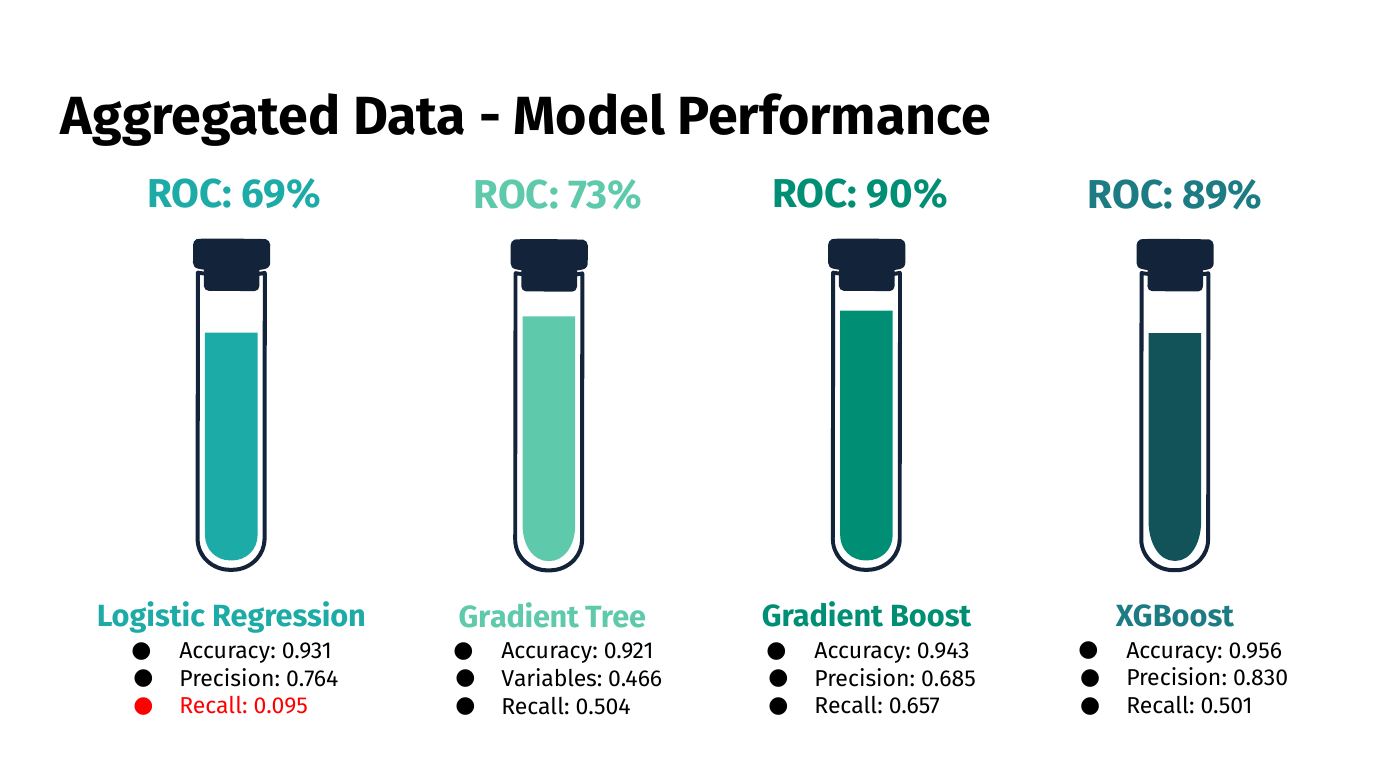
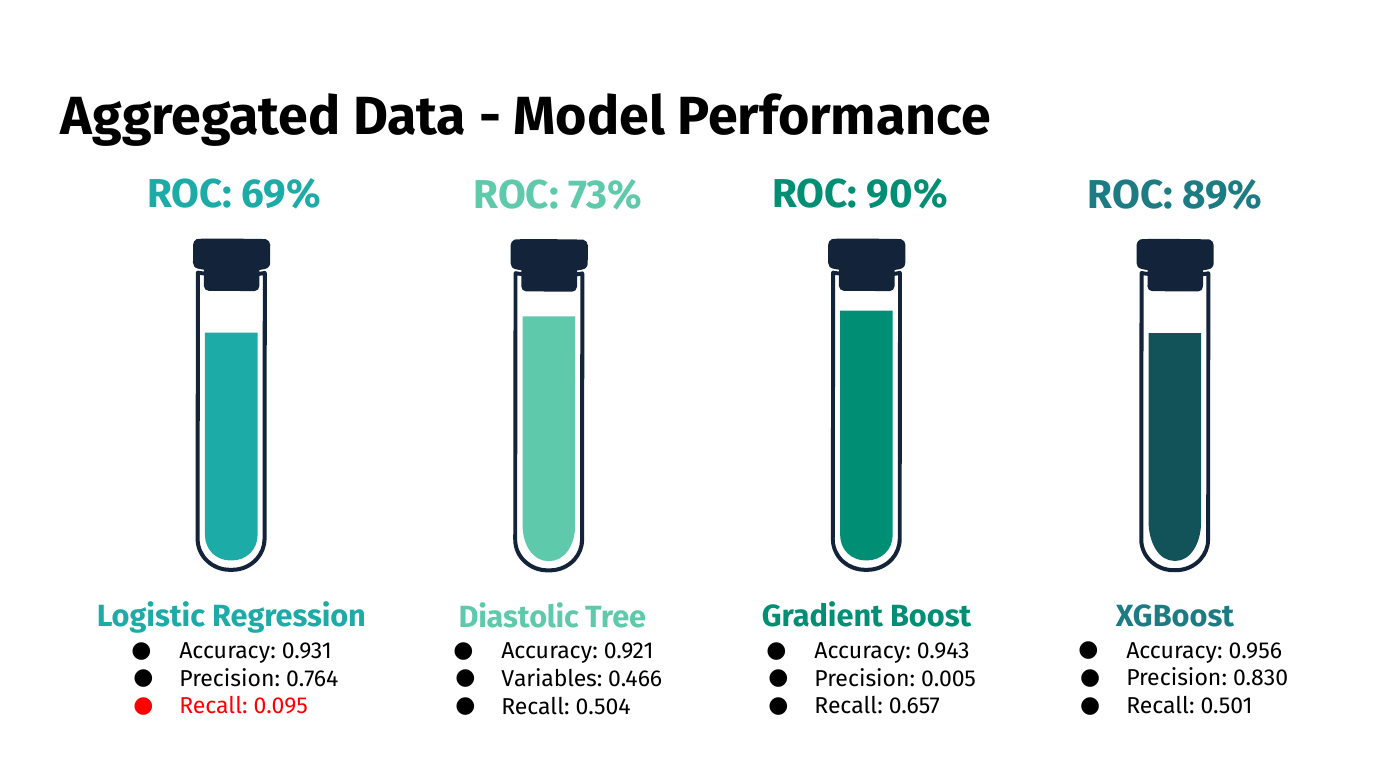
Gradient: Gradient -> Diastolic (519, 617)
0.685: 0.685 -> 0.005 (949, 679)
